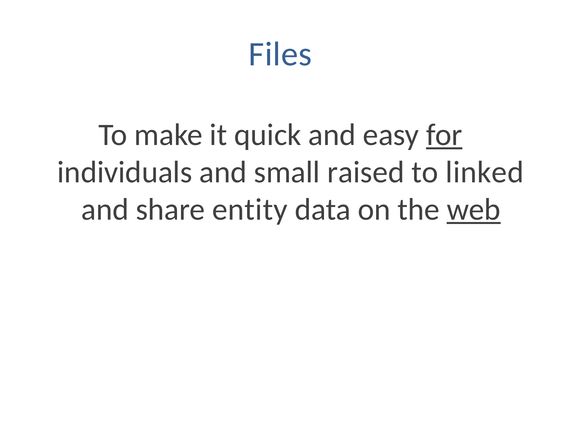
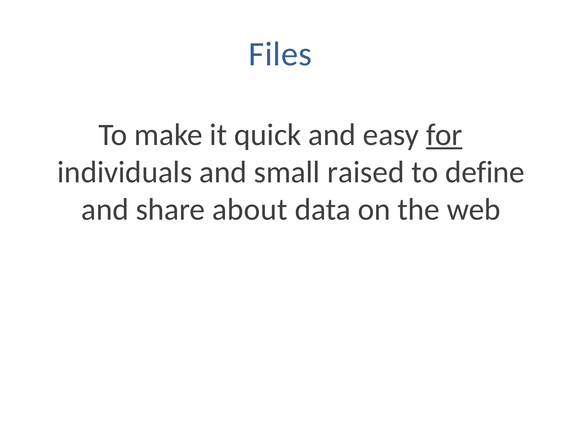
linked: linked -> define (485, 172)
entity: entity -> about (250, 209)
web underline: present -> none (474, 209)
